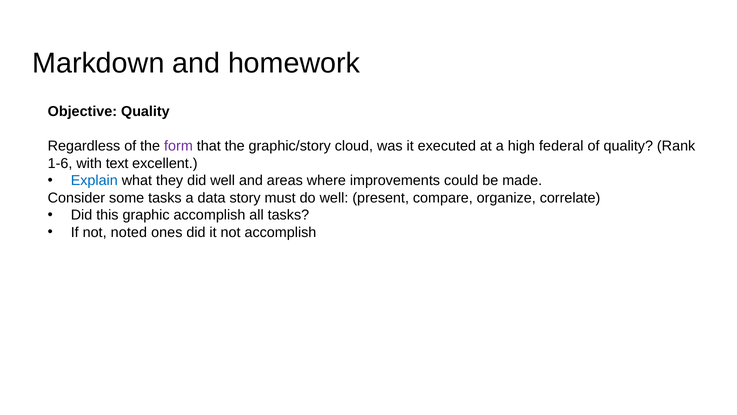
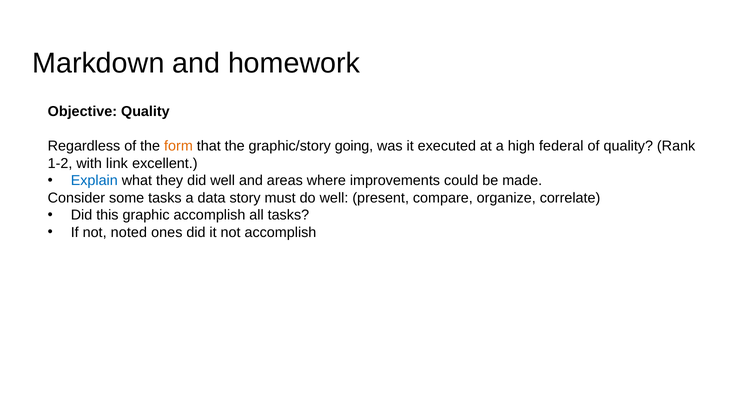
form colour: purple -> orange (178, 146)
cloud: cloud -> going (354, 146)
1-6: 1-6 -> 1-2 (60, 163)
text: text -> link (117, 163)
